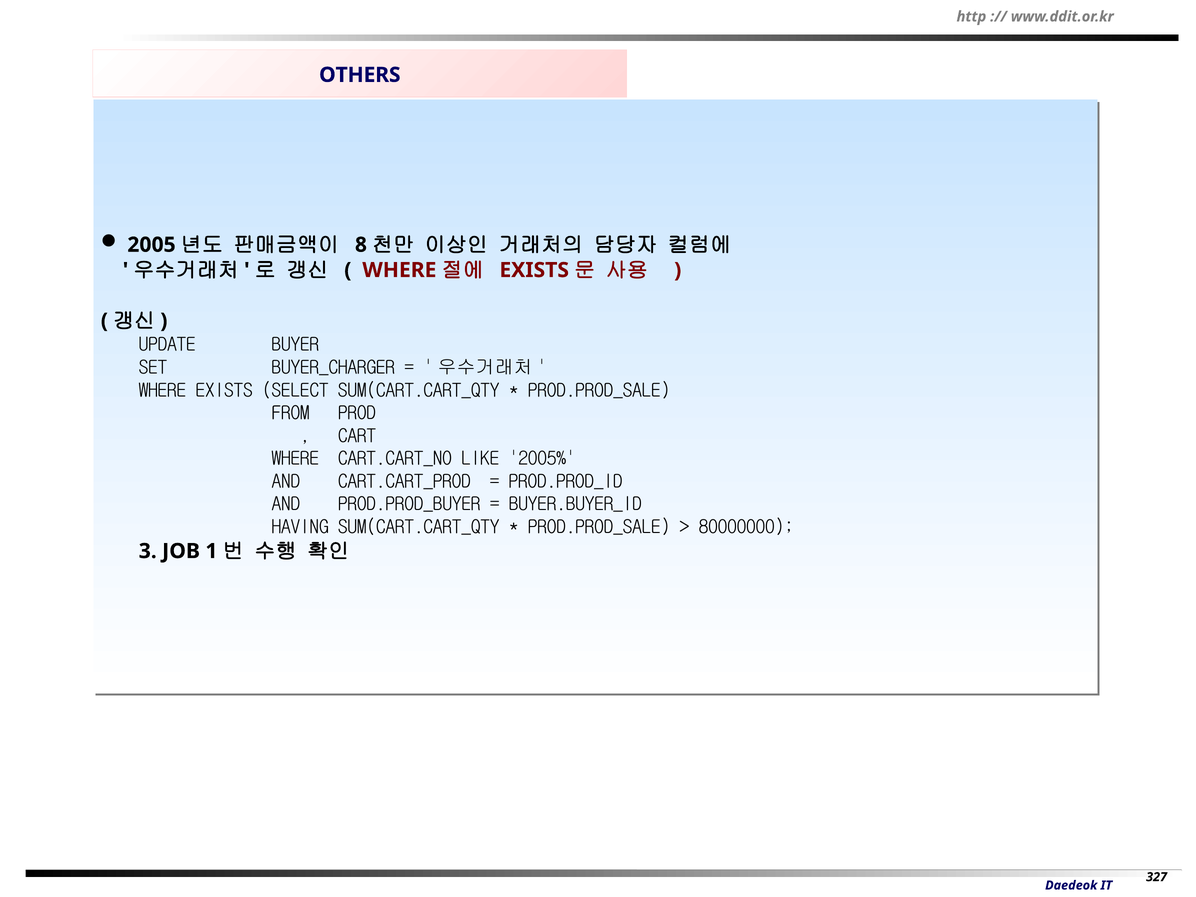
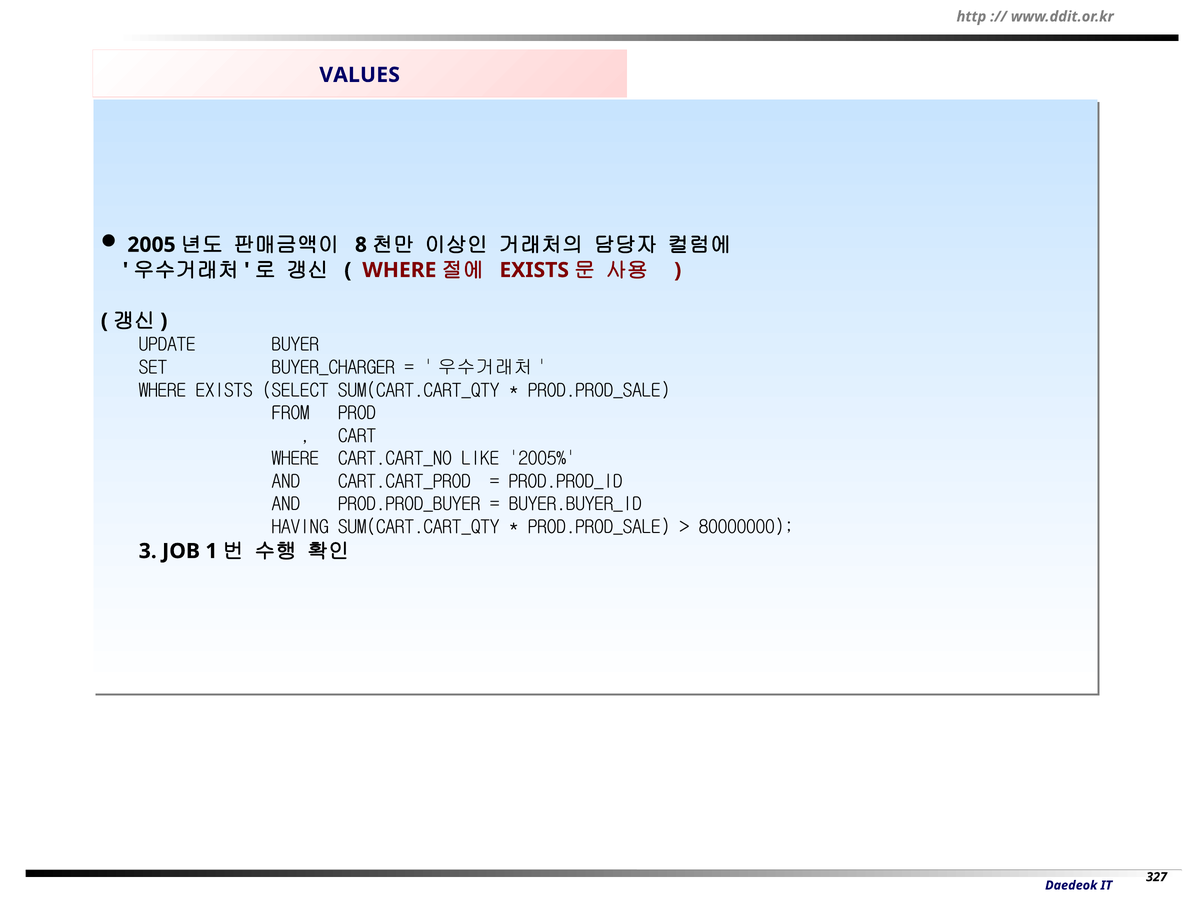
OTHERS: OTHERS -> VALUES (360, 75)
